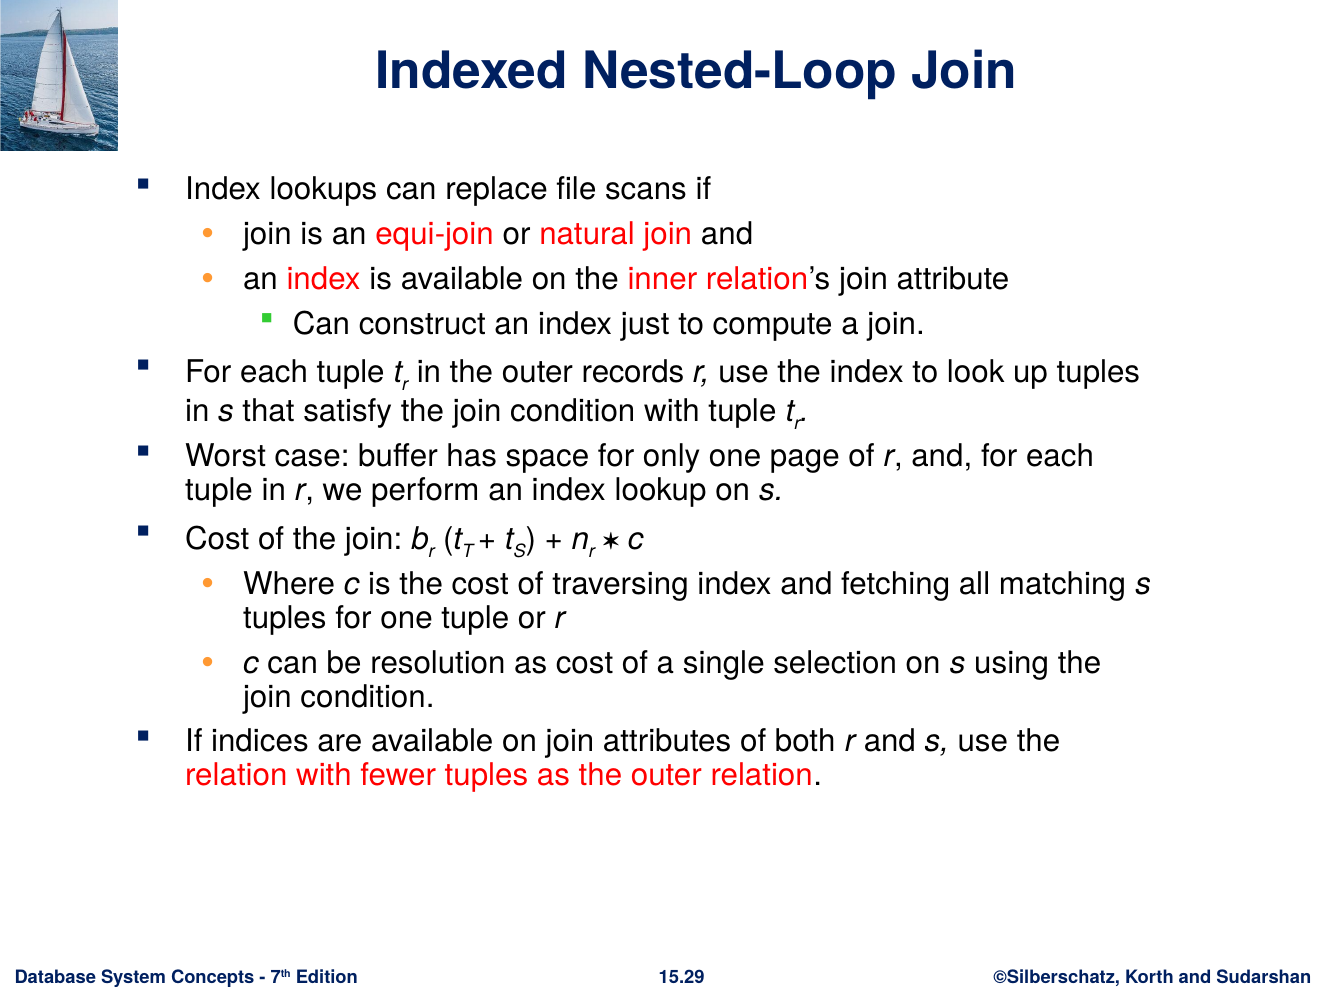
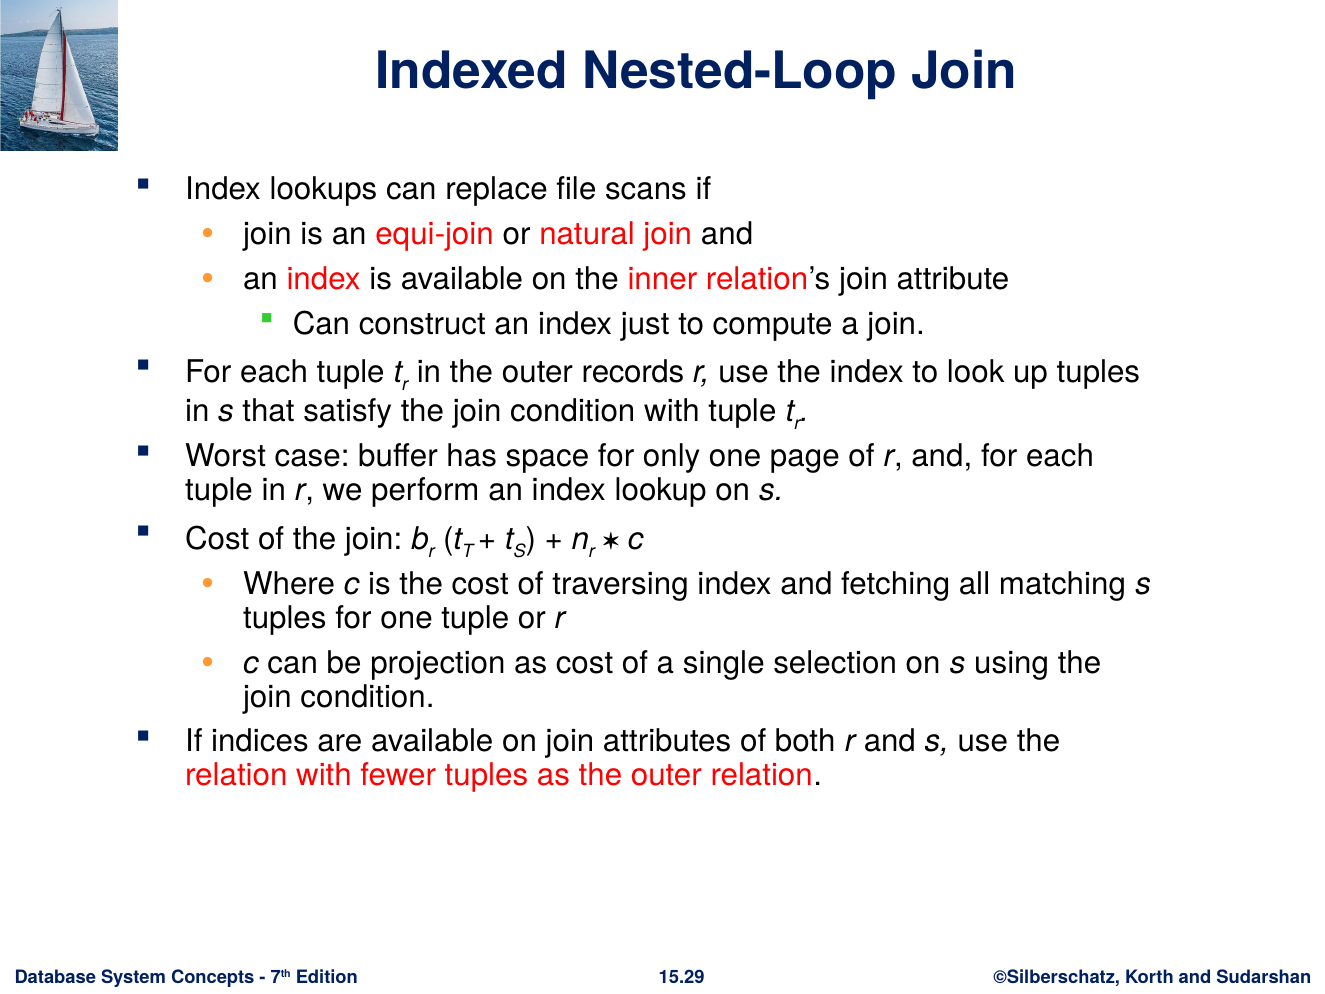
resolution: resolution -> projection (438, 663)
